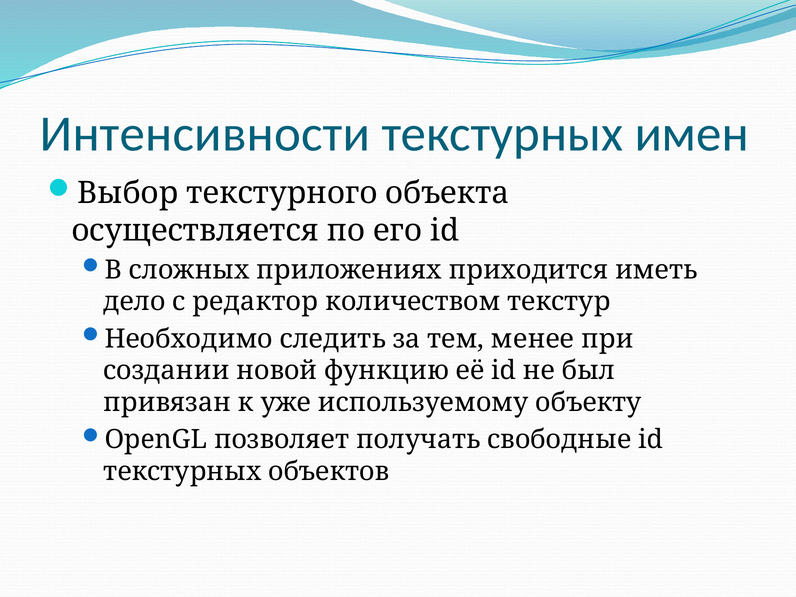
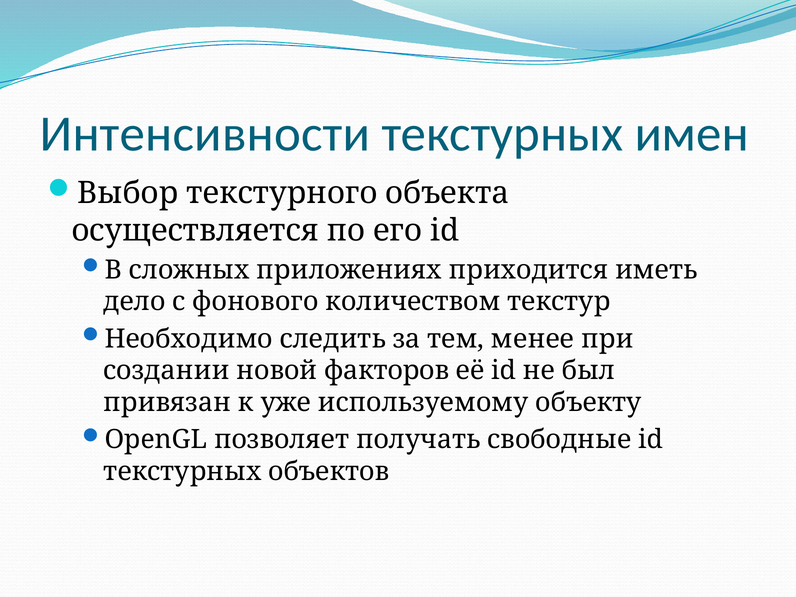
редактор: редактор -> фонового (255, 302)
функцию: функцию -> факторов (387, 371)
